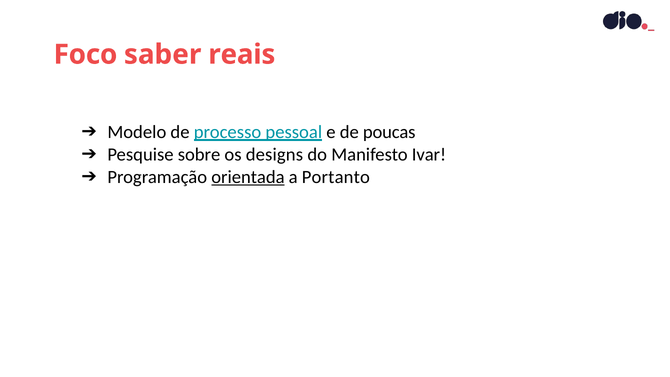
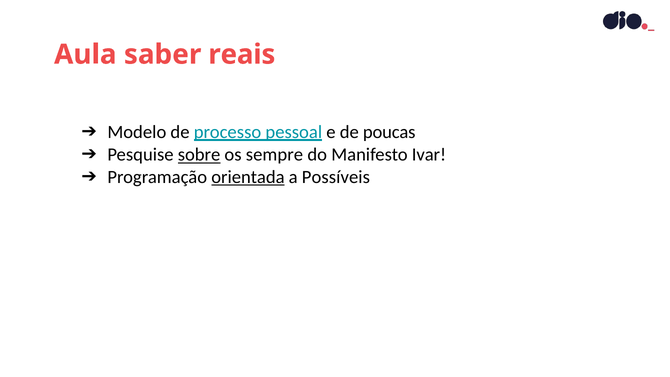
Foco: Foco -> Aula (85, 54)
sobre underline: none -> present (199, 155)
designs: designs -> sempre (274, 155)
Portanto: Portanto -> Possíveis (336, 177)
